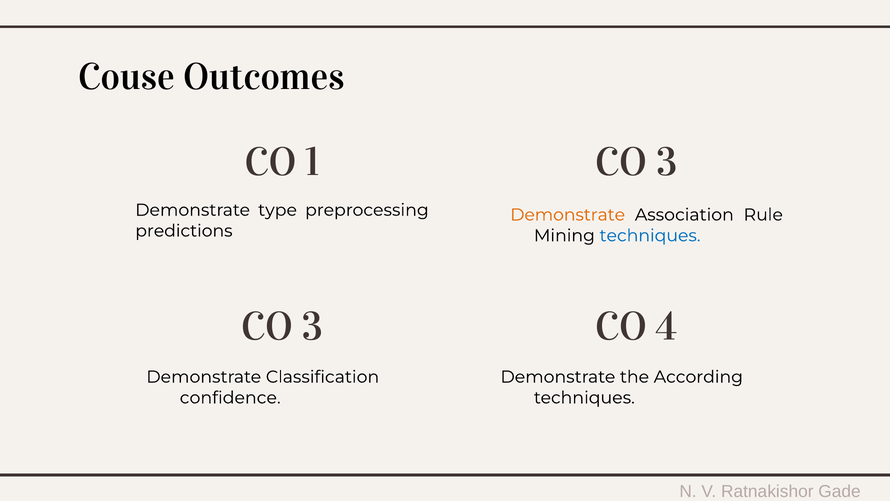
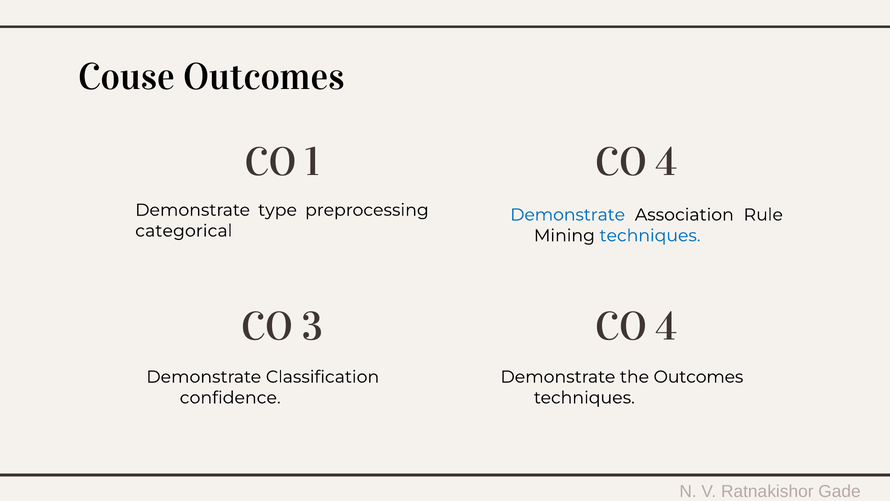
3: 3 -> 4 (667, 162)
Demonstrate colour: orange -> blue (568, 215)
predictions: predictions -> categorical (184, 231)
the According: According -> Outcomes (698, 377)
